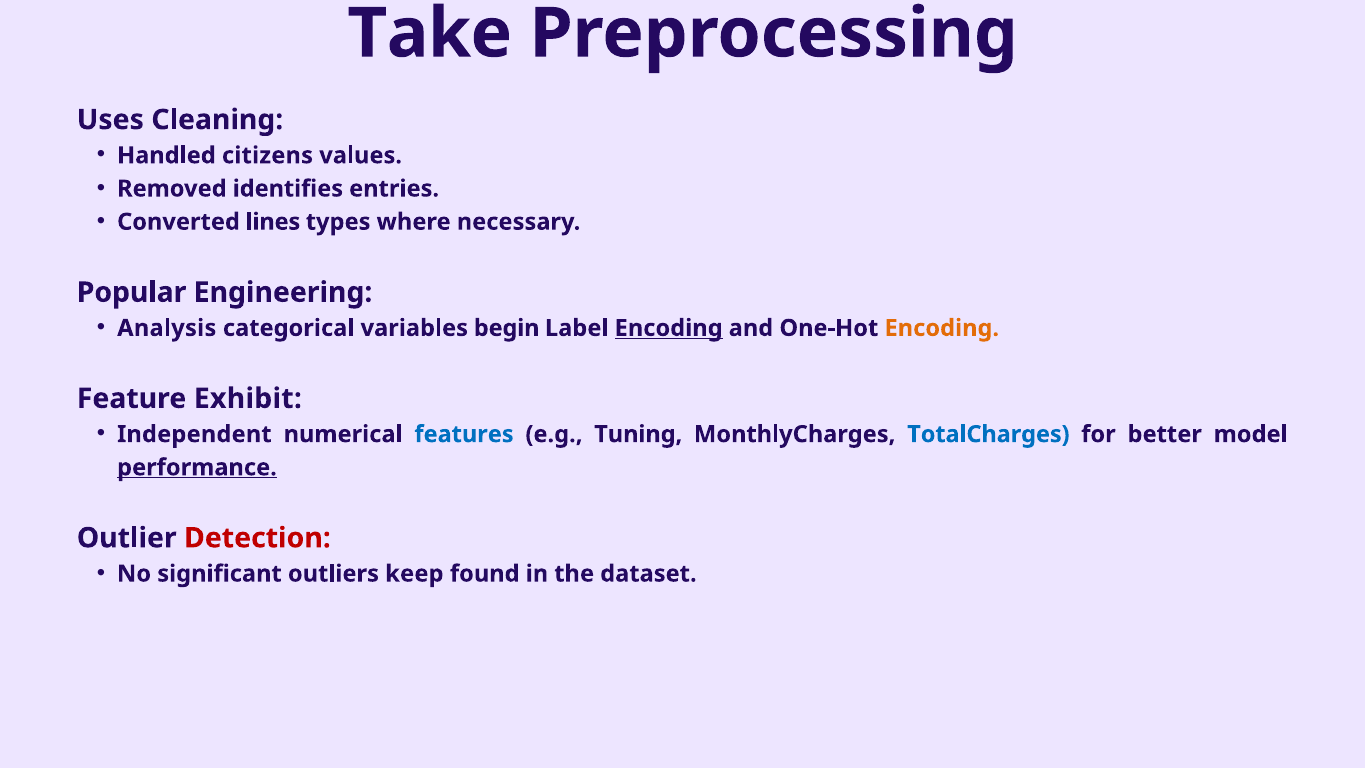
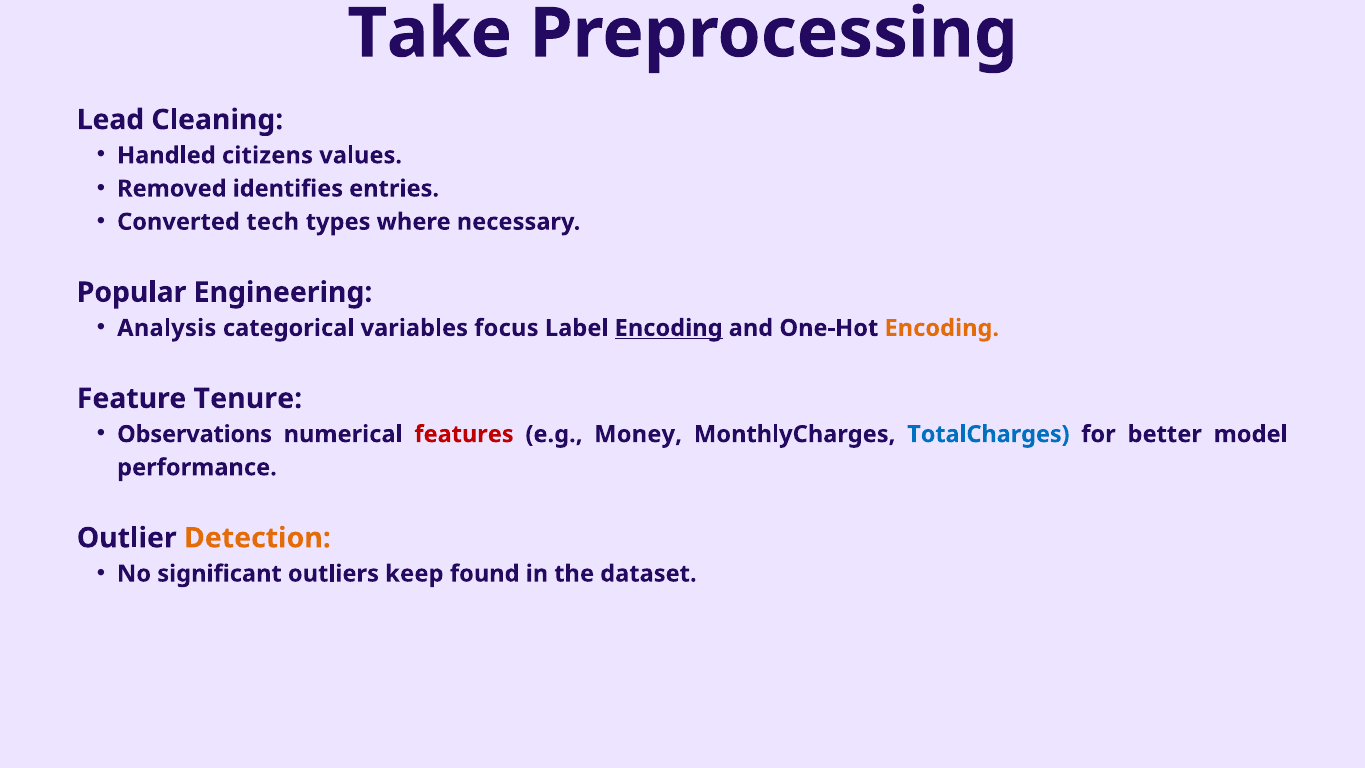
Uses: Uses -> Lead (110, 120)
lines: lines -> tech (273, 222)
begin: begin -> focus (506, 328)
Exhibit: Exhibit -> Tenure (248, 399)
Independent: Independent -> Observations (195, 434)
features colour: blue -> red (464, 434)
Tuning: Tuning -> Money (638, 434)
performance underline: present -> none (197, 467)
Detection colour: red -> orange (257, 538)
